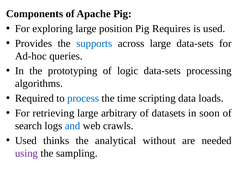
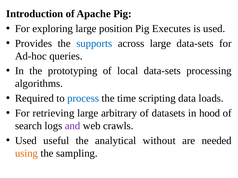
Components: Components -> Introduction (35, 14)
Requires: Requires -> Executes (171, 29)
logic: logic -> local (128, 71)
soon: soon -> hood (210, 113)
and colour: blue -> purple (73, 126)
thinks: thinks -> useful (56, 141)
using colour: purple -> orange (26, 154)
